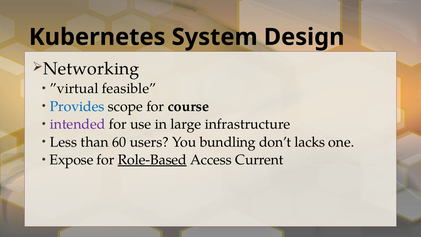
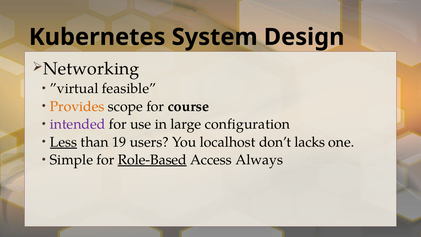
Provides colour: blue -> orange (77, 106)
infrastructure: infrastructure -> configuration (247, 124)
Less underline: none -> present (63, 142)
60: 60 -> 19 (119, 142)
bundling: bundling -> localhost (228, 142)
Expose: Expose -> Simple (71, 160)
Current: Current -> Always (259, 160)
